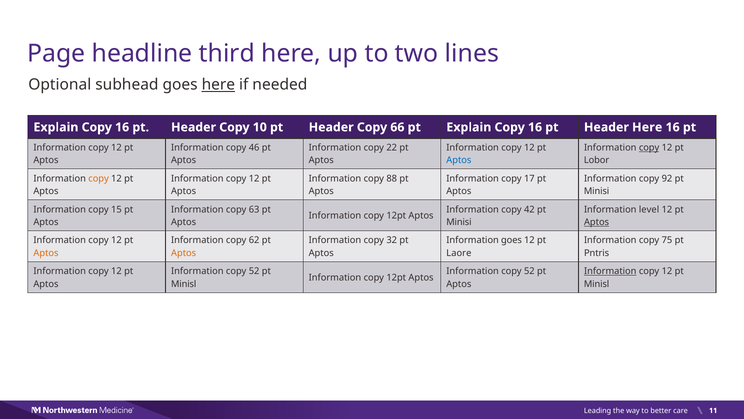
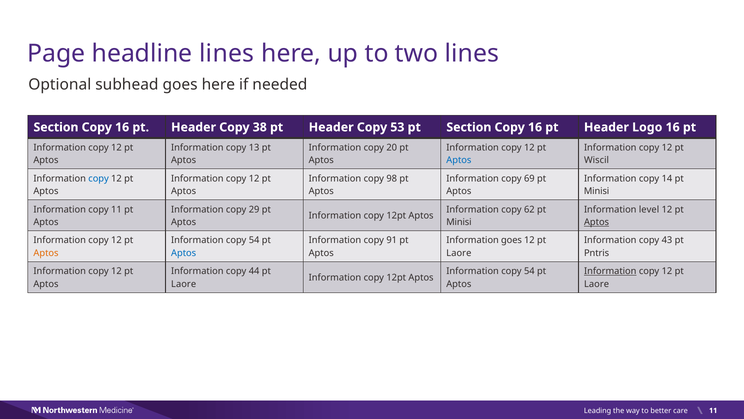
headline third: third -> lines (227, 53)
here underline: present -> none (218, 85)
Explain: Explain -> Section (56, 127)
10: 10 -> 38 (260, 127)
66: 66 -> 53 (397, 127)
pt Explain: Explain -> Section (469, 127)
Header Here: Here -> Logo (647, 127)
46: 46 -> 13 (254, 147)
22: 22 -> 20 (392, 147)
copy underline: present -> none (649, 147)
Lobor: Lobor -> Wiscil (597, 160)
copy colour: orange -> blue (99, 178)
88: 88 -> 98 (392, 178)
17: 17 -> 69 (529, 178)
92: 92 -> 14 (667, 178)
copy 15: 15 -> 11 (116, 209)
63: 63 -> 29 (254, 209)
42: 42 -> 62 (529, 209)
62: 62 -> 54 (254, 240)
32: 32 -> 91 (392, 240)
75: 75 -> 43 (667, 240)
Aptos colour: orange -> blue (184, 253)
52: 52 -> 44 (254, 271)
52: 52 -> 54 (529, 271)
Minisl: Minisl -> Laore (184, 284)
Minisl: Minisl -> Laore (597, 284)
